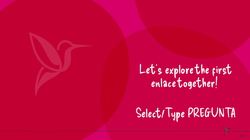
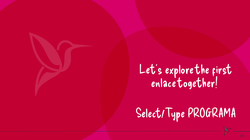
PREGUNTA: PREGUNTA -> PROGRAMA (212, 114)
